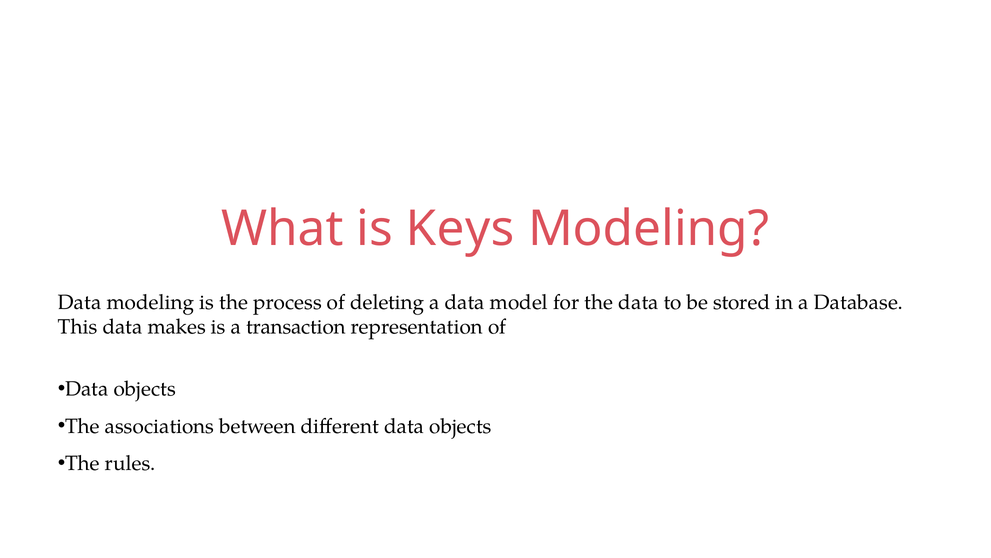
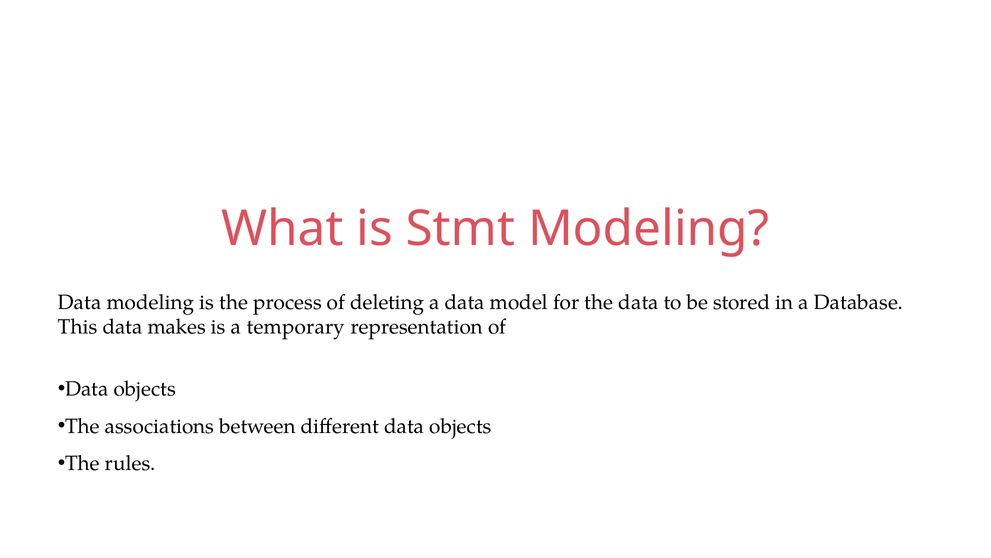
Keys: Keys -> Stmt (460, 229)
transaction: transaction -> temporary (296, 327)
